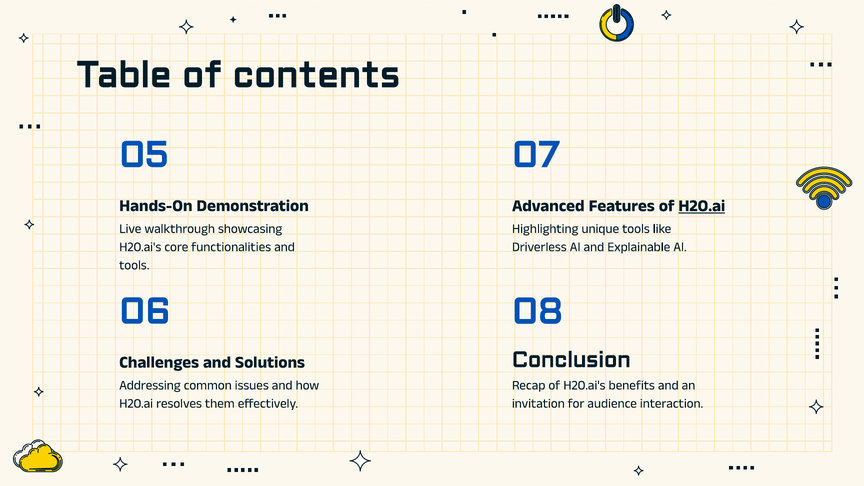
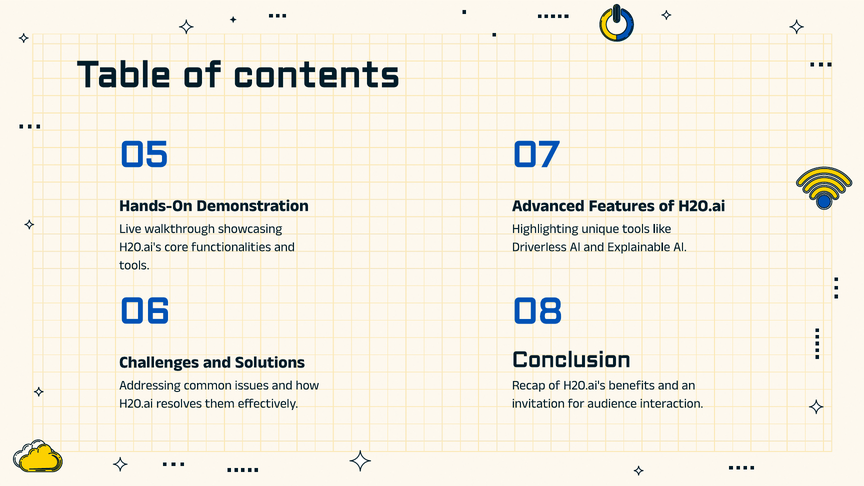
H2O.ai underline: present -> none (702, 206)
